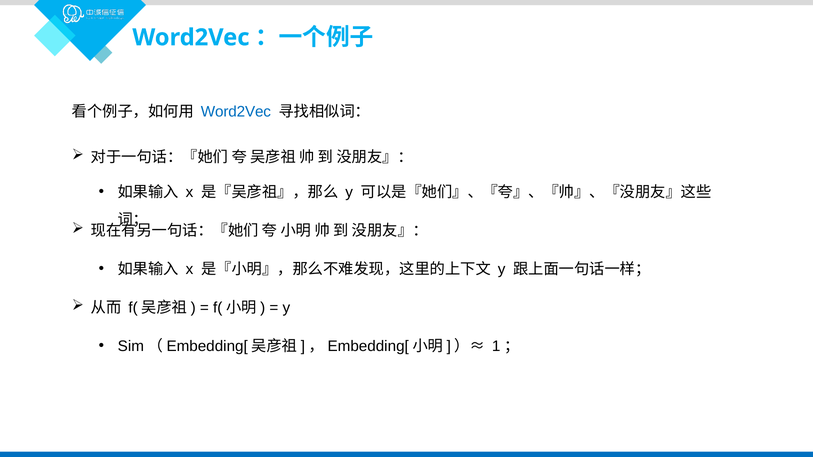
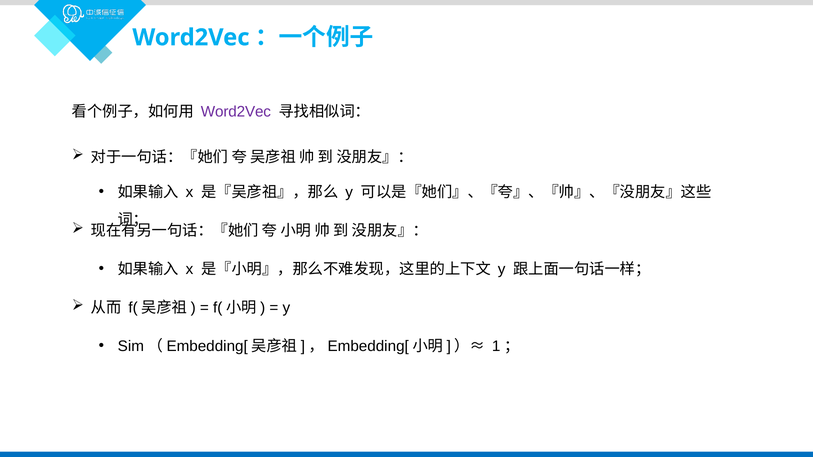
Word2Vec colour: blue -> purple (236, 112)
